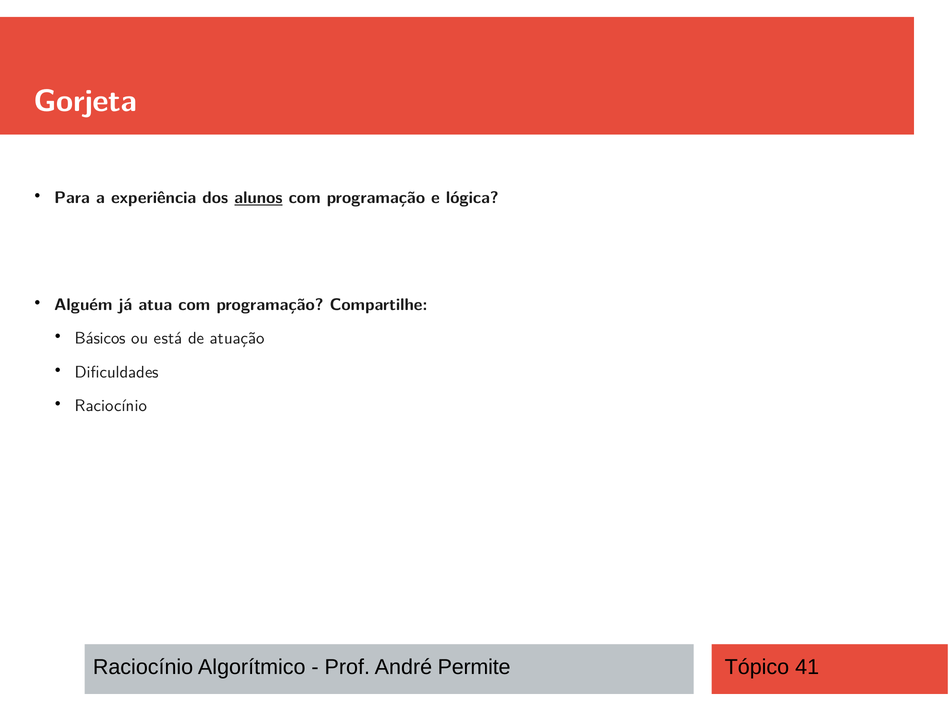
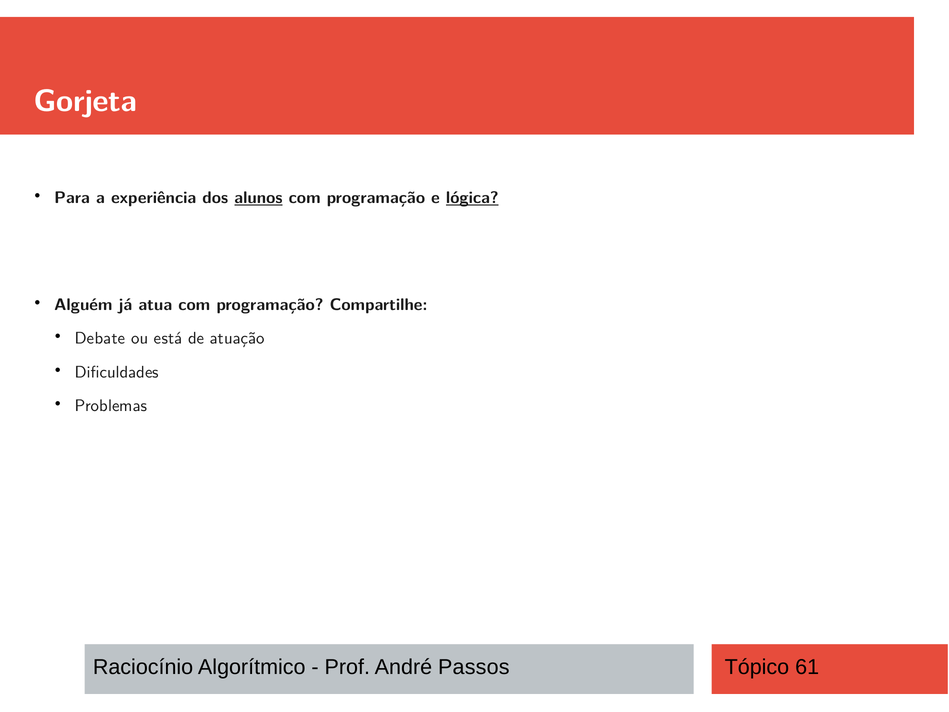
lógica underline: none -> present (472, 198)
Básicos: Básicos -> Debate (100, 338)
Raciocínio: Raciocínio -> Problemas (111, 406)
Permite: Permite -> Passos (474, 667)
41: 41 -> 61 (807, 667)
